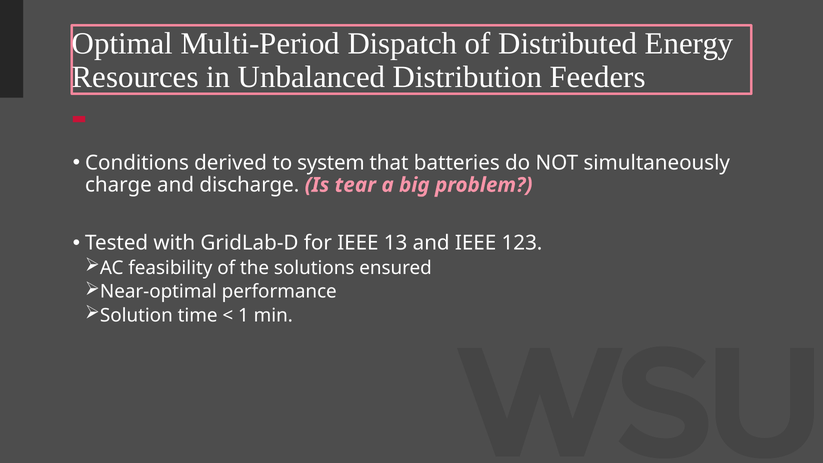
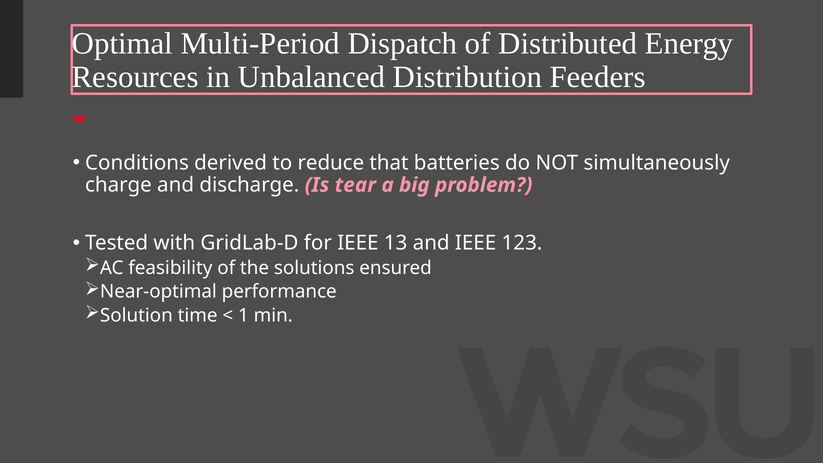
system: system -> reduce (331, 163)
